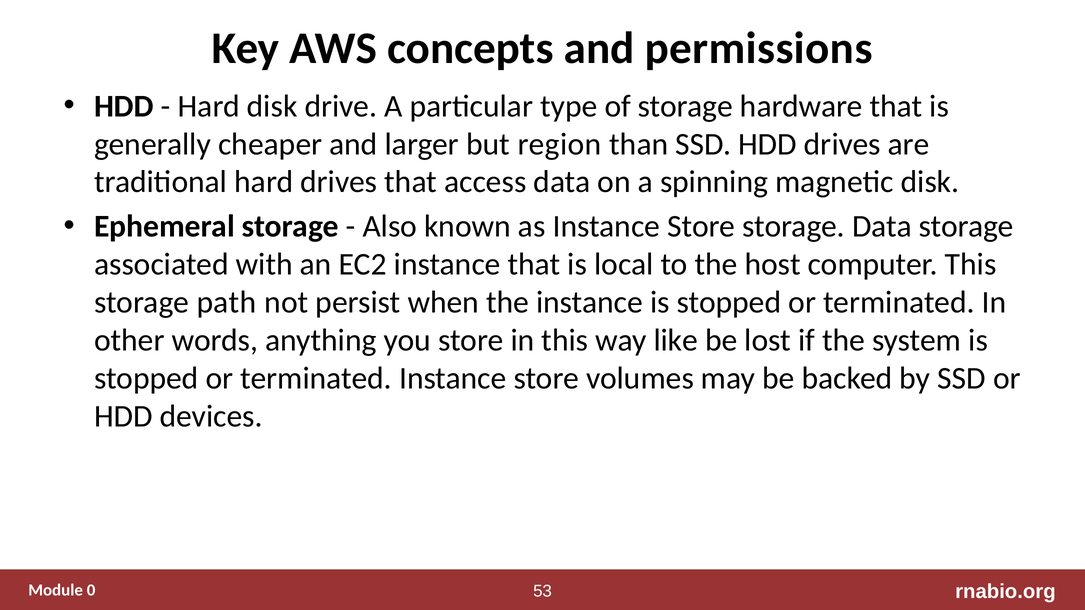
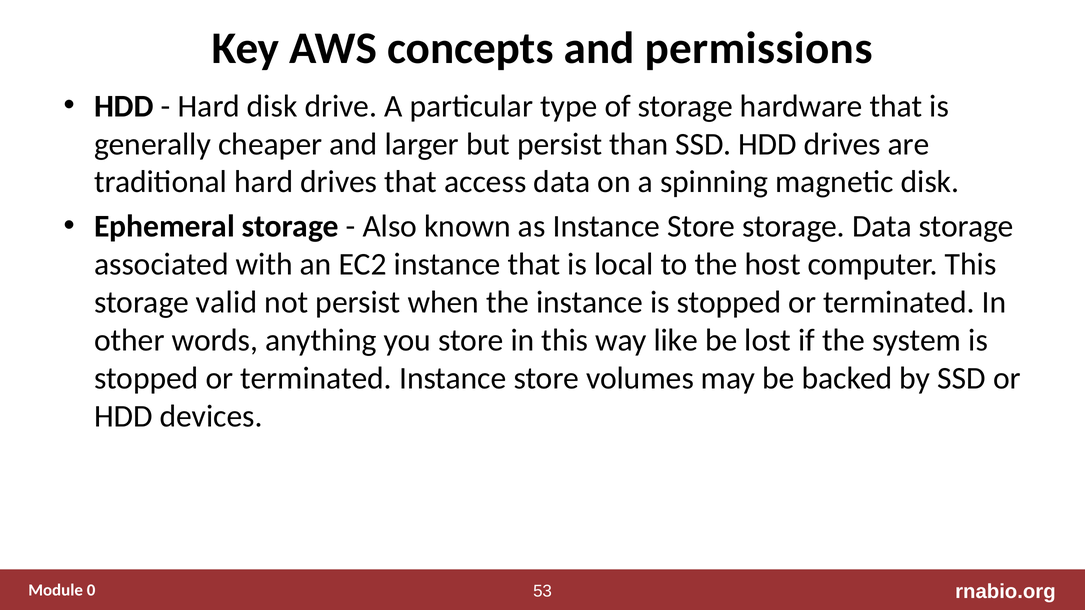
but region: region -> persist (560, 144)
path: path -> valid (227, 302)
